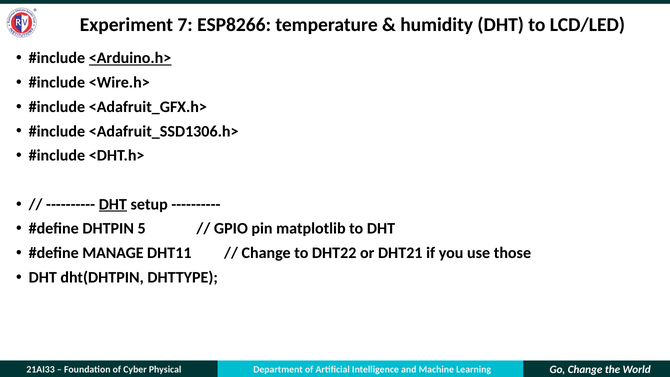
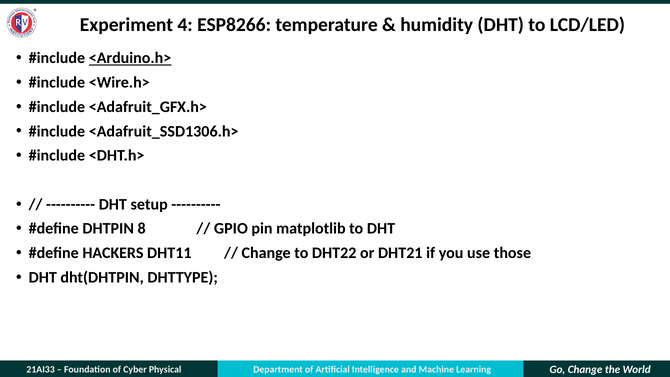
7: 7 -> 4 (185, 25)
DHT underline: present -> none (113, 204)
5: 5 -> 8 (142, 229)
MANAGE: MANAGE -> HACKERS (113, 253)
